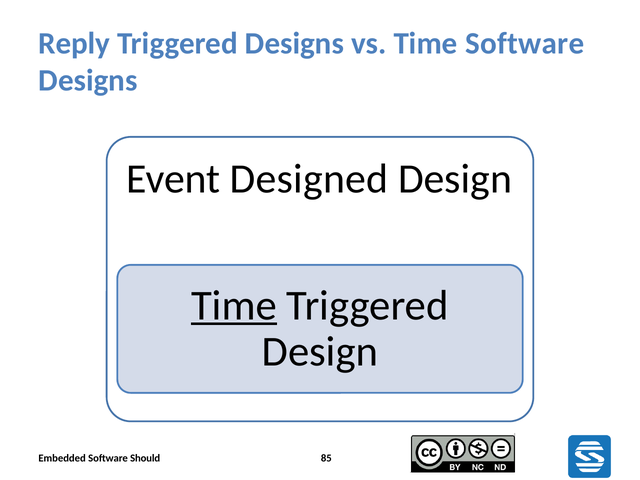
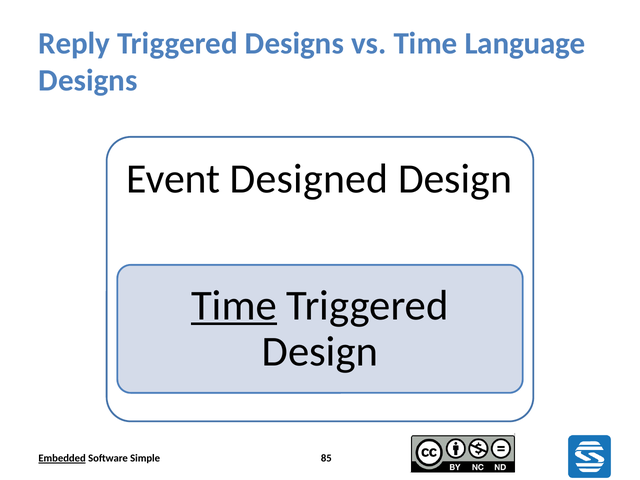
Time Software: Software -> Language (525, 43)
Embedded underline: none -> present (62, 458)
Should: Should -> Simple (145, 458)
